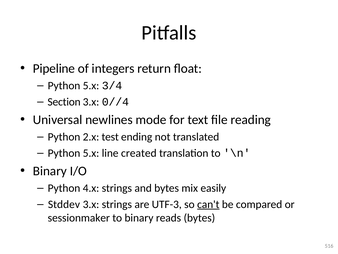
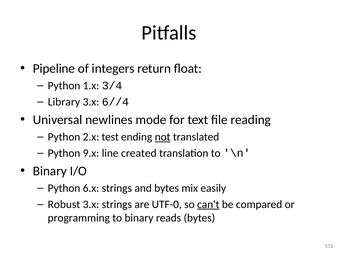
5.x: 5.x -> 1.x (91, 86)
Section: Section -> Library (64, 102)
0//4: 0//4 -> 6//4 (115, 102)
not underline: none -> present (163, 137)
5.x: 5.x -> 9.x (91, 153)
4.x: 4.x -> 6.x (91, 188)
Stddev: Stddev -> Robust (64, 204)
UTF-3: UTF-3 -> UTF-0 (167, 204)
sessionmaker: sessionmaker -> programming (79, 217)
